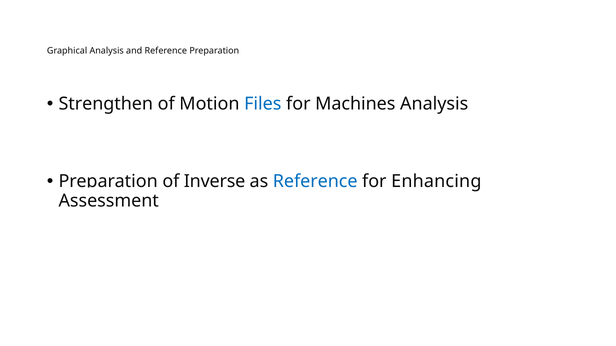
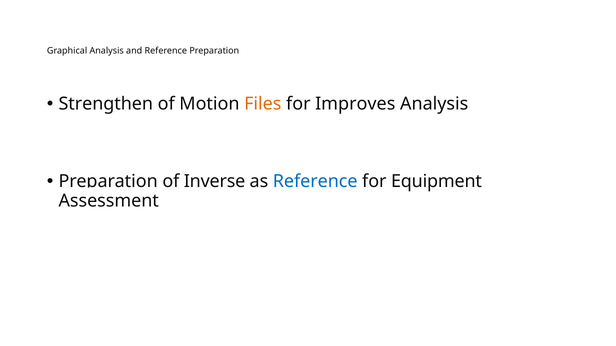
Files colour: blue -> orange (263, 104)
Machines: Machines -> Improves (355, 104)
Enhancing: Enhancing -> Equipment (437, 182)
